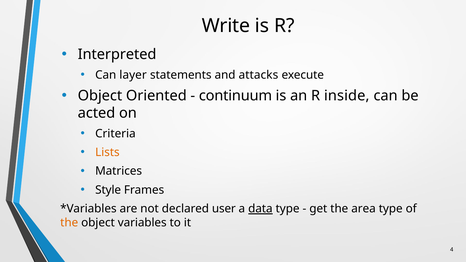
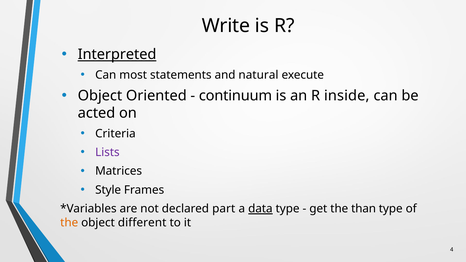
Interpreted underline: none -> present (117, 55)
layer: layer -> most (133, 75)
attacks: attacks -> natural (258, 75)
Lists colour: orange -> purple (107, 152)
user: user -> part (224, 209)
area: area -> than (364, 209)
variables: variables -> different (142, 223)
